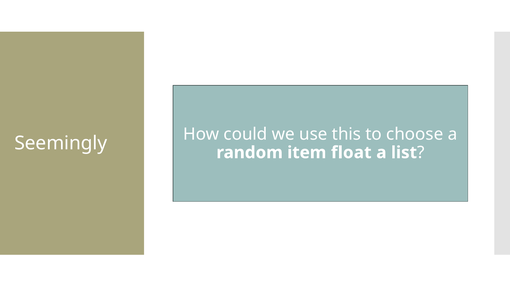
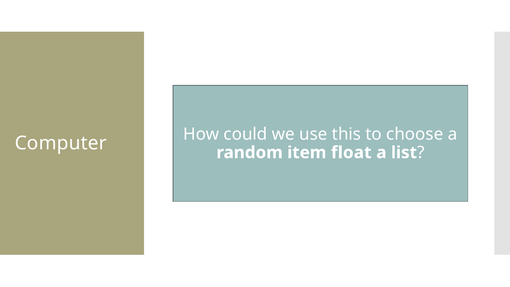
Seemingly: Seemingly -> Computer (61, 143)
